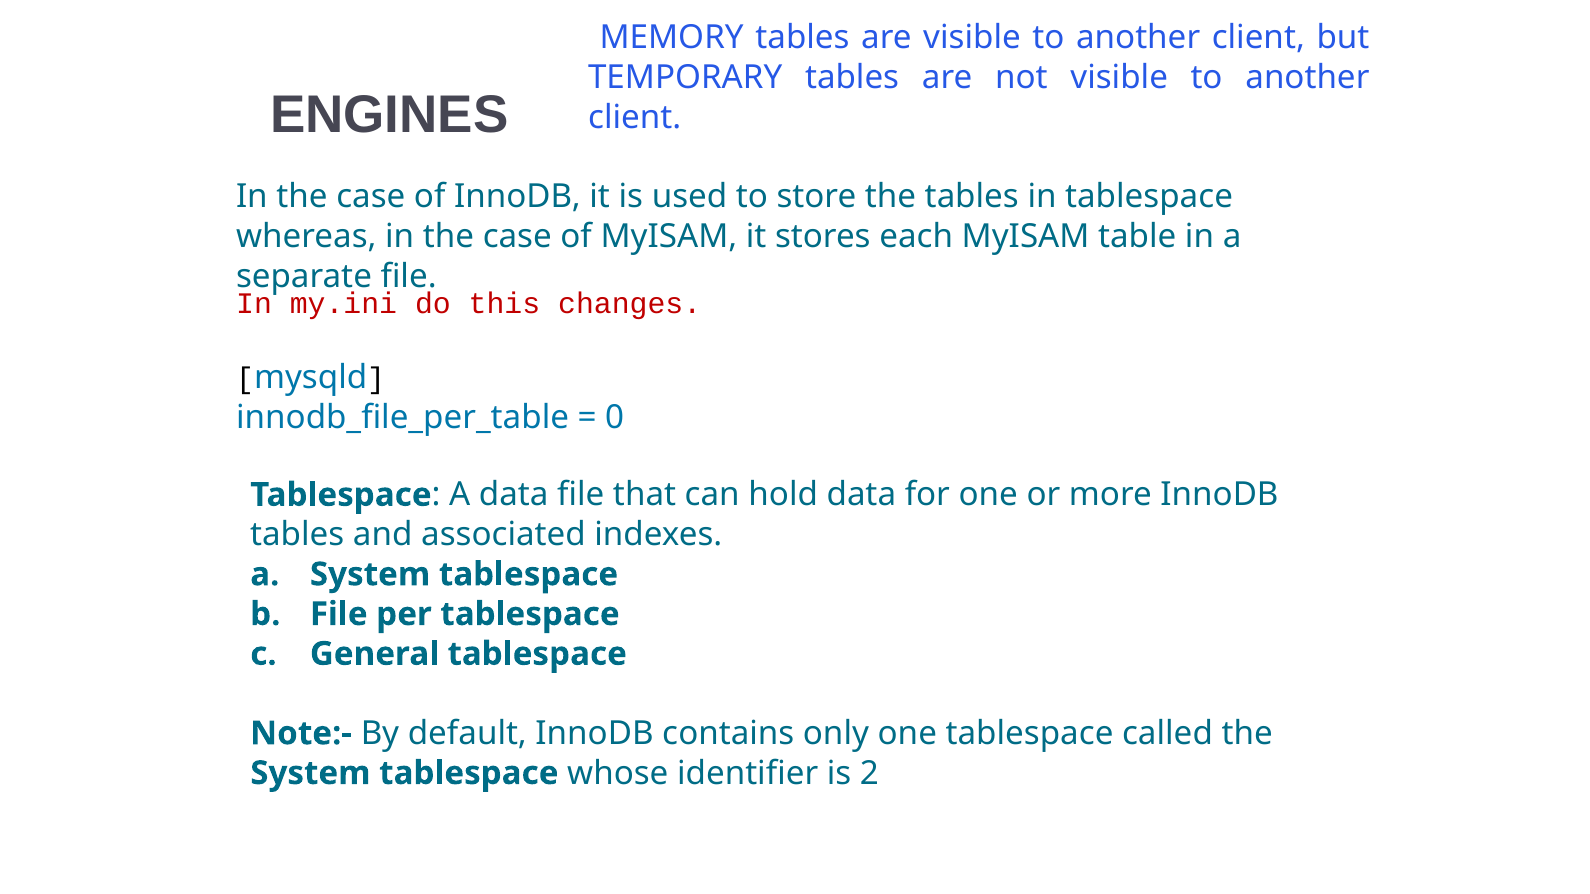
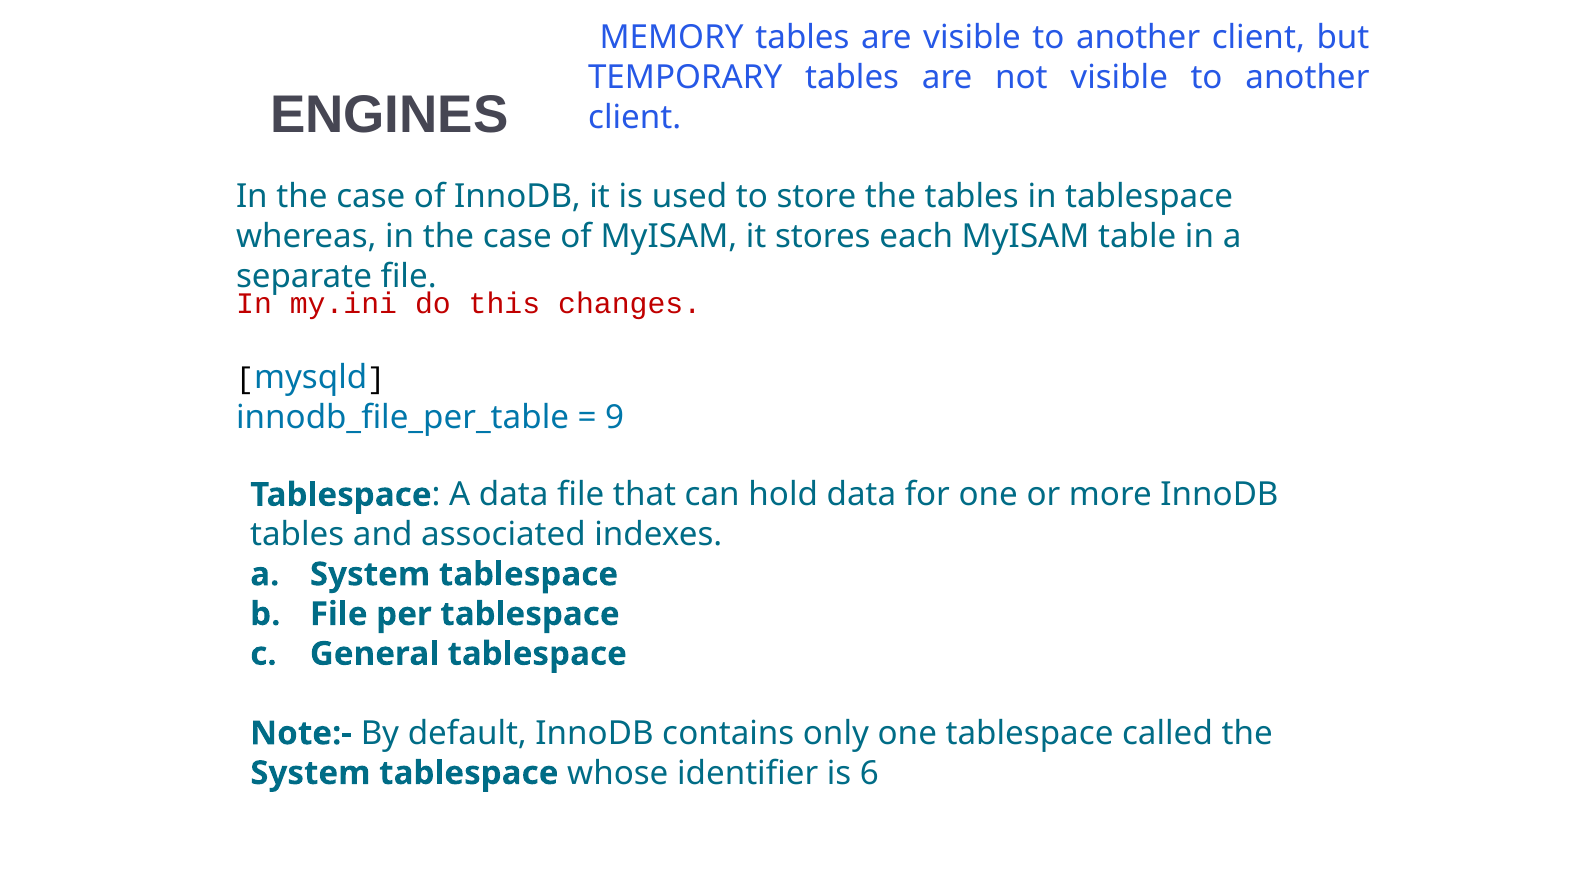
0: 0 -> 9 (615, 418)
2: 2 -> 6 (869, 773)
